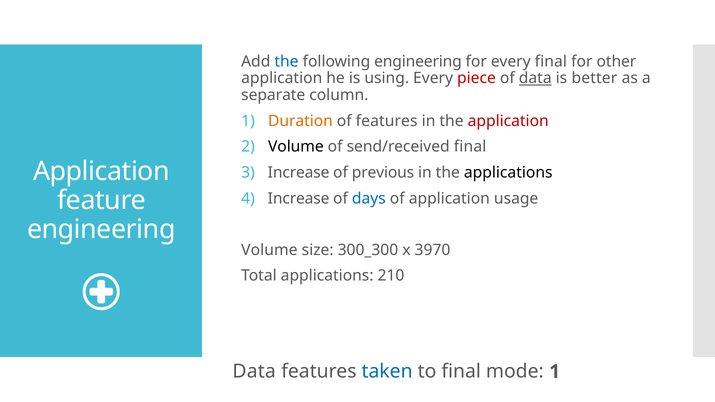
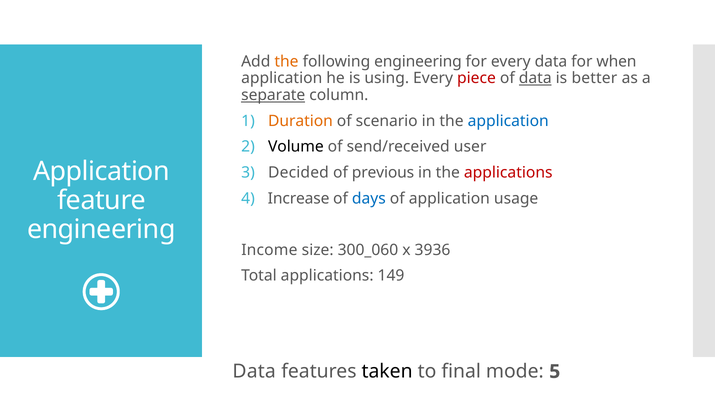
the colour: blue -> orange (286, 61)
every final: final -> data (551, 61)
other: other -> when (616, 61)
separate underline: none -> present (273, 95)
of features: features -> scenario (387, 121)
application colour: red -> blue (508, 121)
send/received final: final -> user (470, 147)
Increase: Increase -> Decided (298, 173)
applications colour: black -> red (508, 173)
Volume: Volume -> Income (269, 250)
300_300: 300_300 -> 300_060 (368, 250)
3970: 3970 -> 3936 (433, 250)
210: 210 -> 149 (391, 276)
taken colour: blue -> black (387, 372)
mode 1: 1 -> 5 (555, 372)
